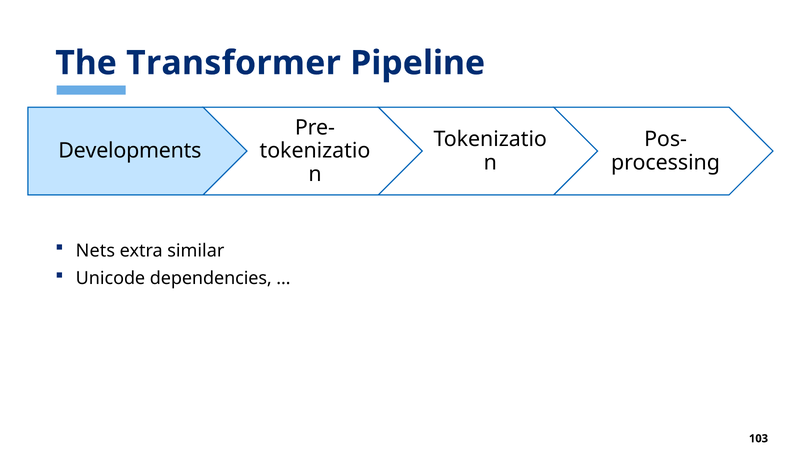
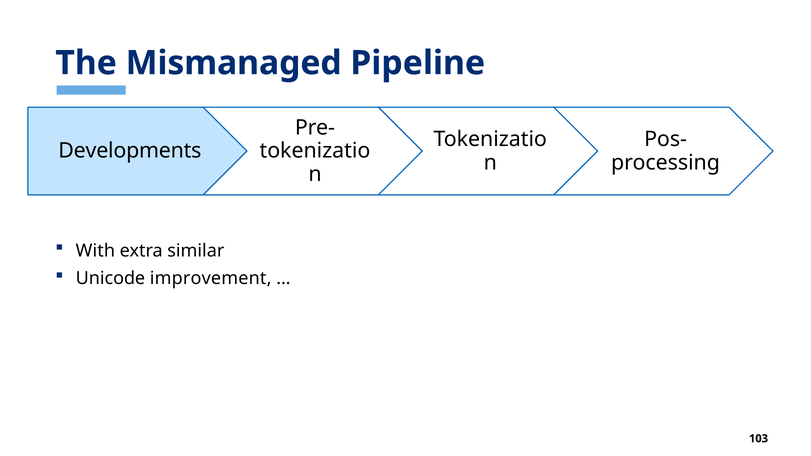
Transformer: Transformer -> Mismanaged (234, 63)
Nets: Nets -> With (95, 251)
dependencies: dependencies -> improvement (211, 279)
